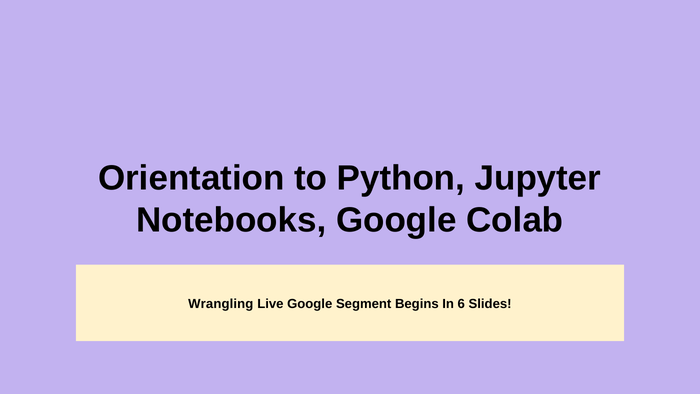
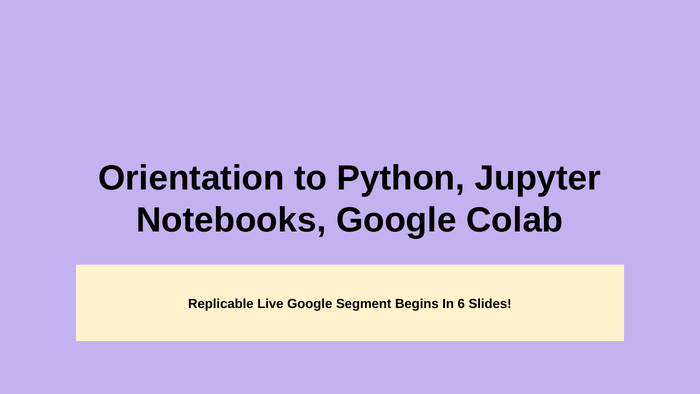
Wrangling: Wrangling -> Replicable (221, 304)
